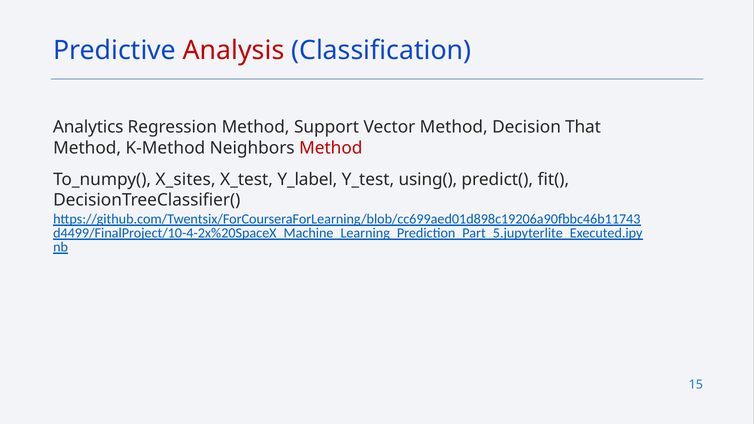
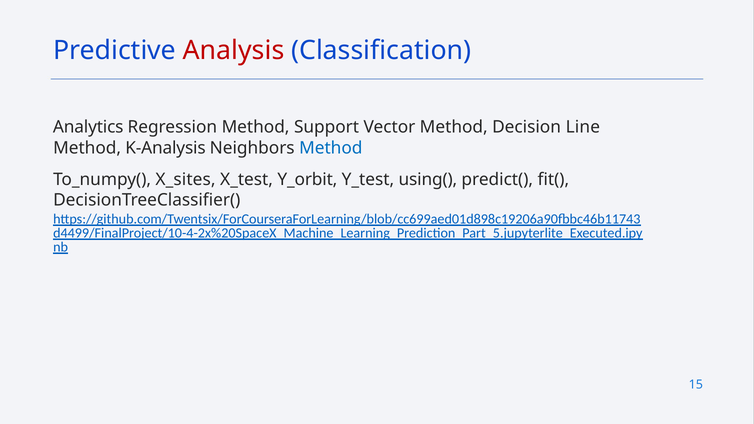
That: That -> Line (583, 127)
K-Method: K-Method -> K-Analysis (165, 148)
Method colour: red -> blue (331, 148)
Y_label: Y_label -> Y_orbit (307, 180)
